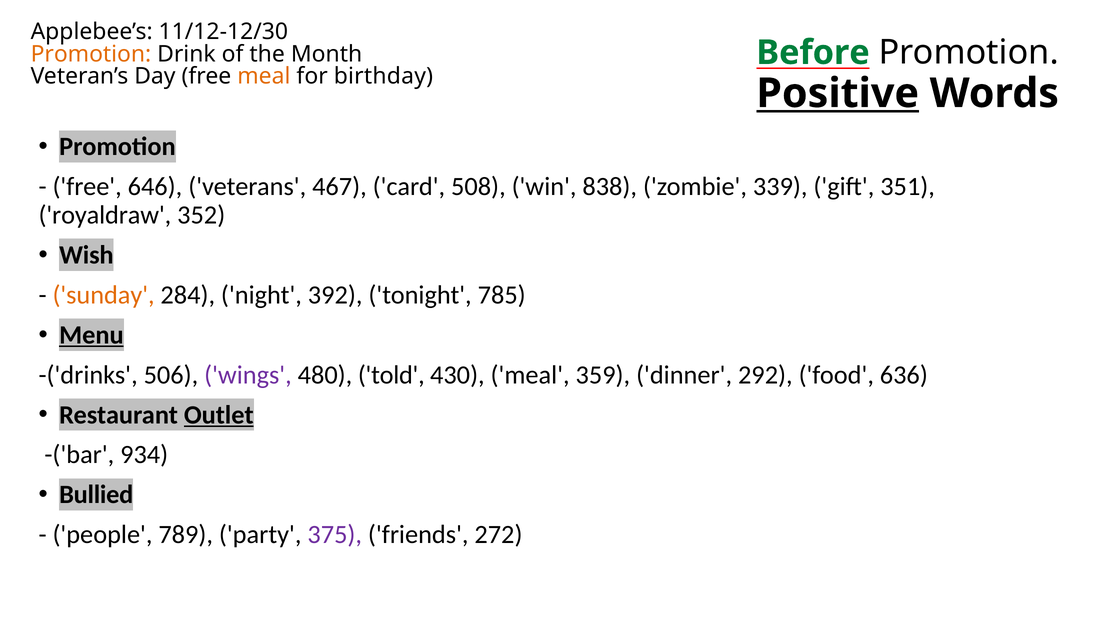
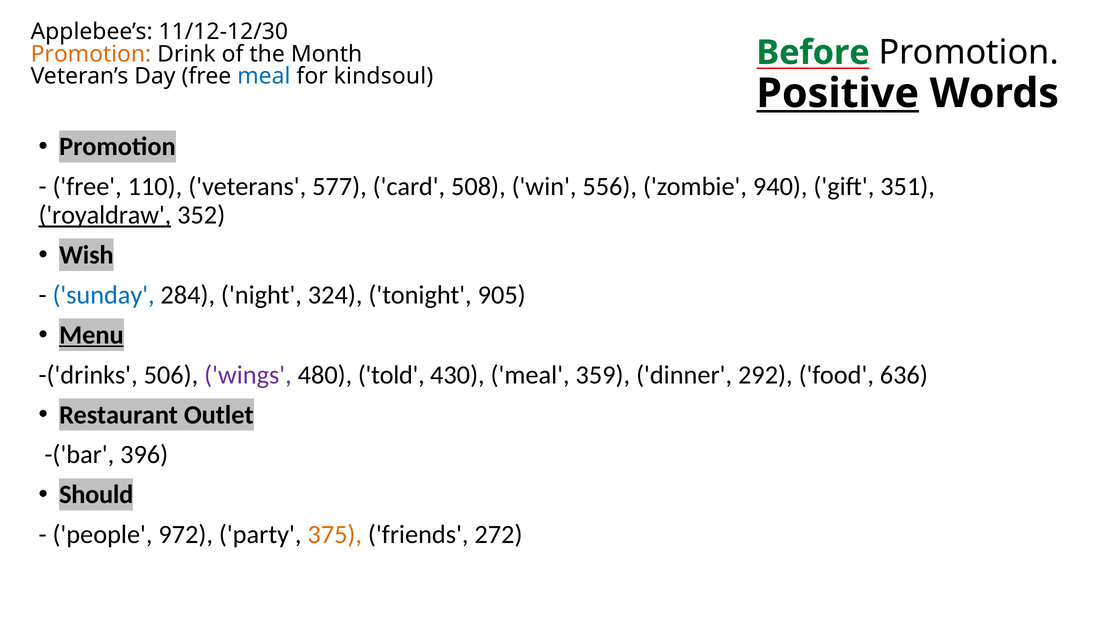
meal colour: orange -> blue (264, 76)
birthday: birthday -> kindsoul (383, 76)
646: 646 -> 110 (155, 187)
467: 467 -> 577 (339, 187)
838: 838 -> 556 (610, 187)
339: 339 -> 940 (780, 187)
royaldraw underline: none -> present (105, 215)
sunday colour: orange -> blue (104, 295)
392: 392 -> 324 (335, 295)
785: 785 -> 905 (502, 295)
Outlet underline: present -> none (219, 415)
934: 934 -> 396 (144, 455)
Bullied: Bullied -> Should (96, 495)
789: 789 -> 972 (186, 534)
375 colour: purple -> orange (335, 534)
